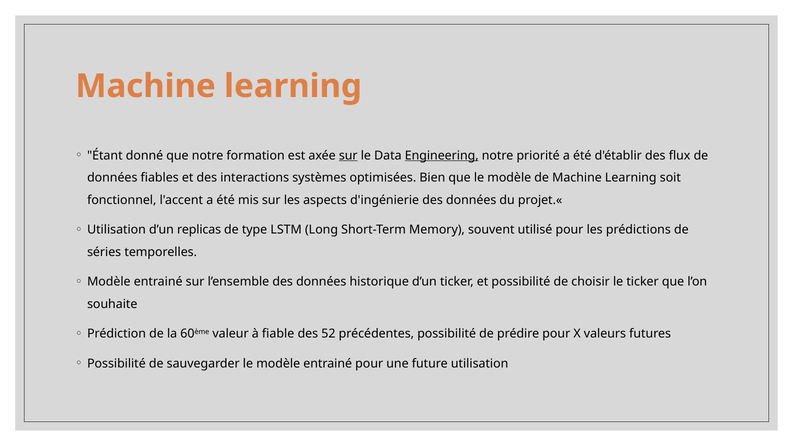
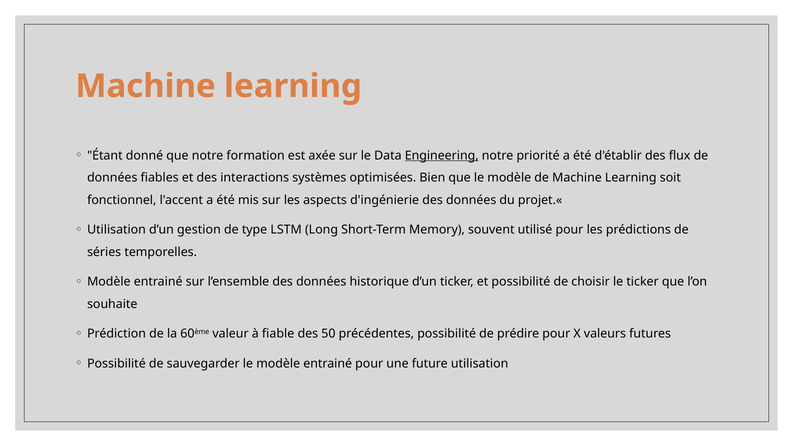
sur underline: present -> none (348, 155)
replicas: replicas -> gestion (199, 230)
52: 52 -> 50 (328, 334)
